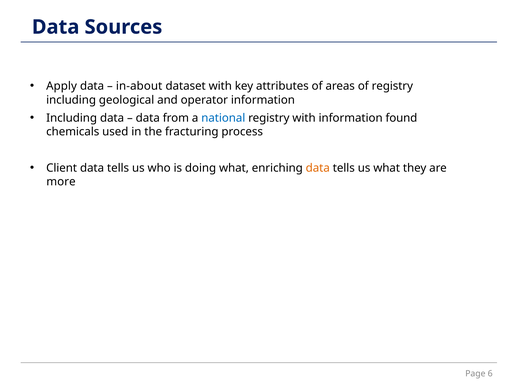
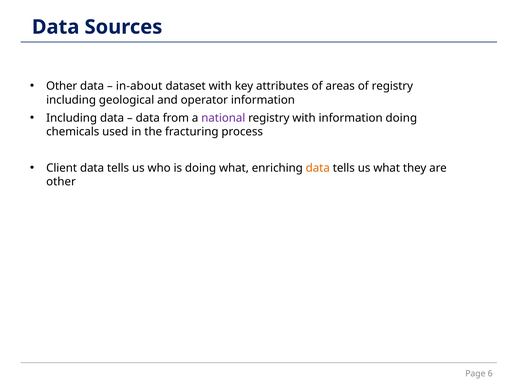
Apply: Apply -> Other (62, 86)
national colour: blue -> purple (223, 118)
information found: found -> doing (401, 118)
more: more -> other (61, 182)
